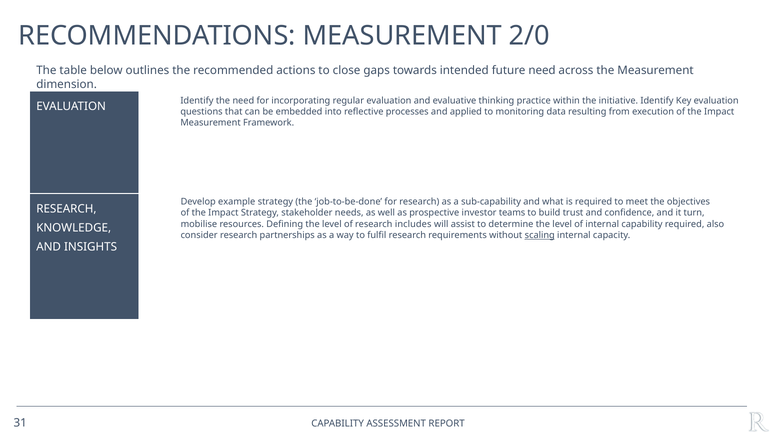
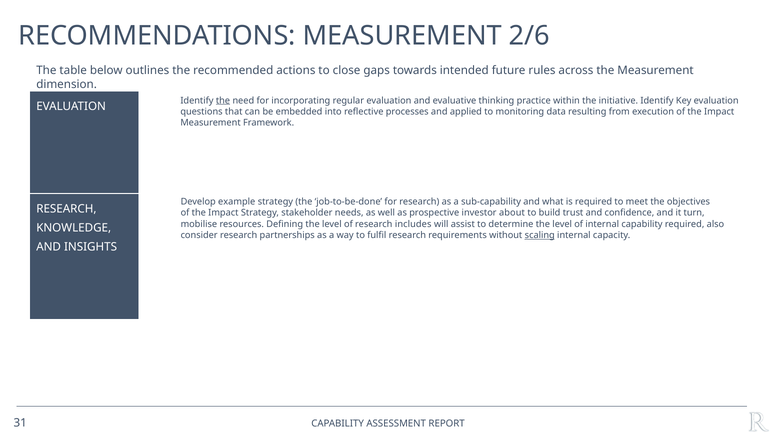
2/0: 2/0 -> 2/6 (529, 36)
future need: need -> rules (542, 71)
the underline: none -> present (223, 100)
teams: teams -> about (512, 213)
